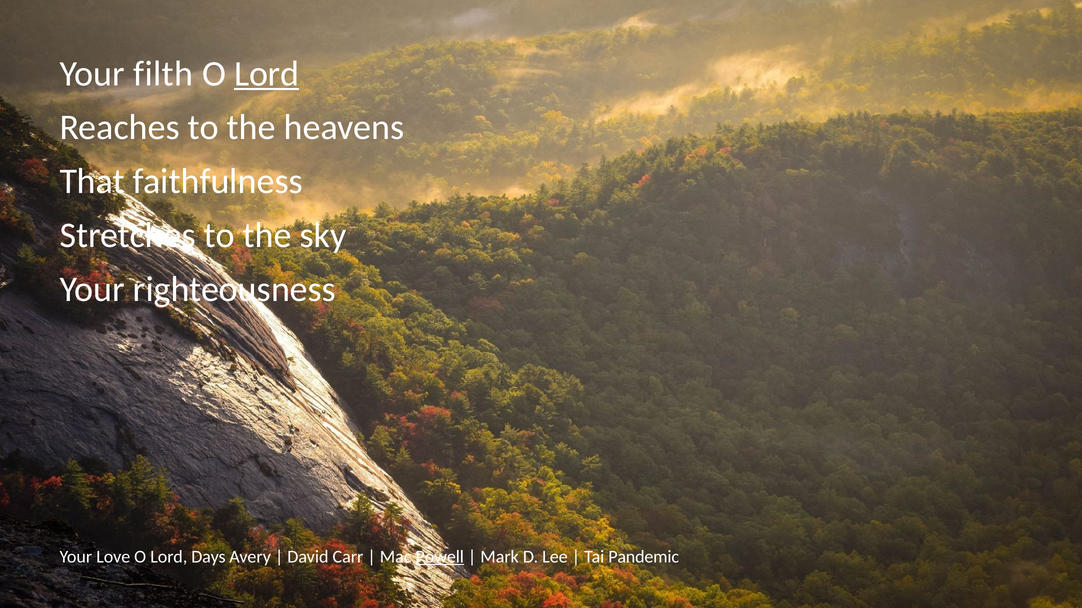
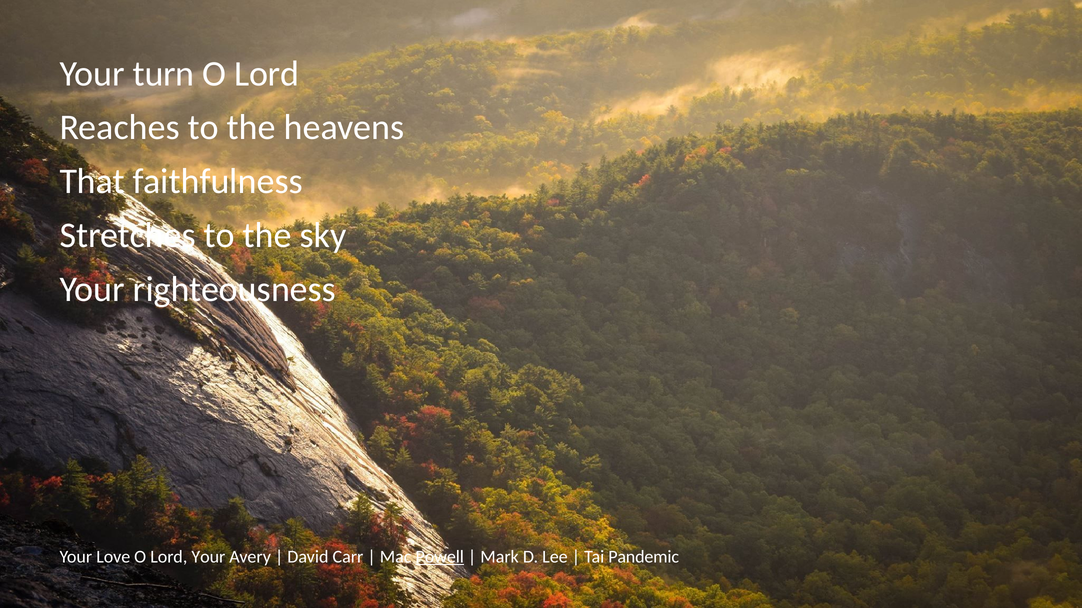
filth: filth -> turn (164, 74)
Lord underline: present -> none (267, 74)
Lord Days: Days -> Your (208, 557)
